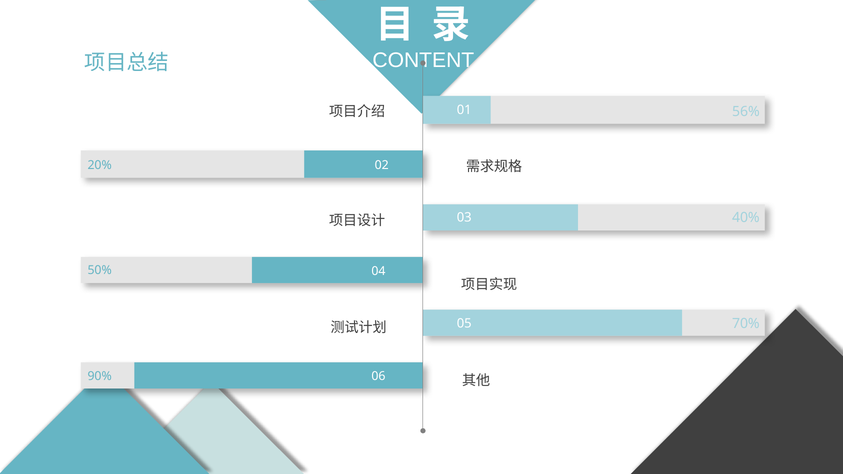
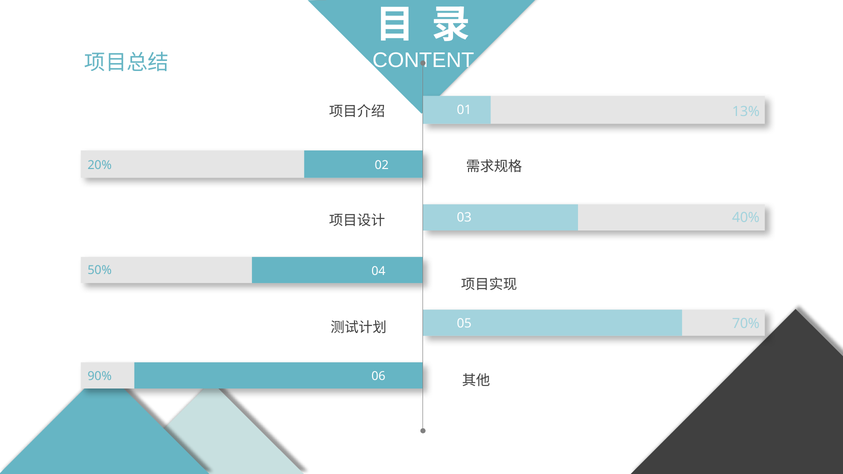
56%: 56% -> 13% (746, 112)
